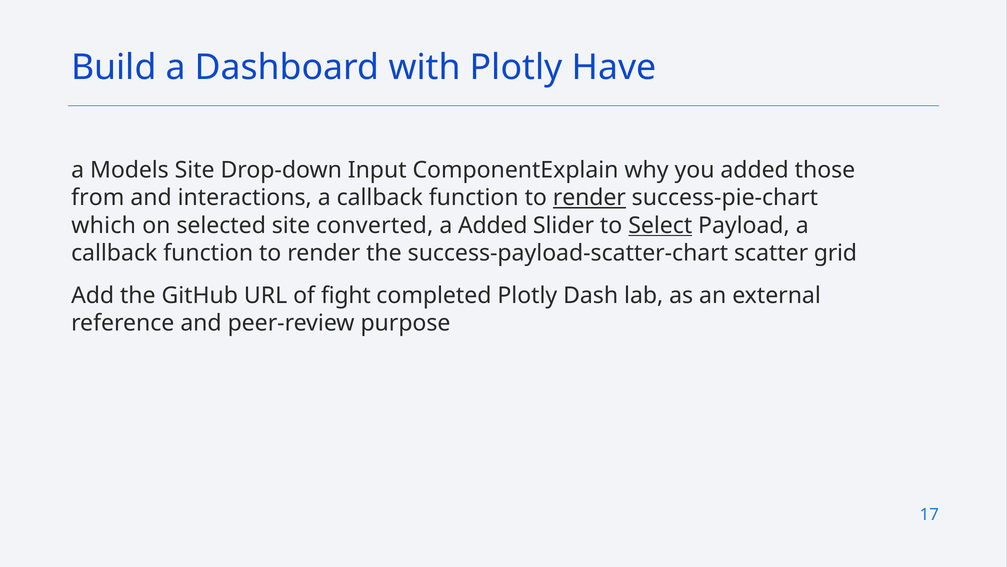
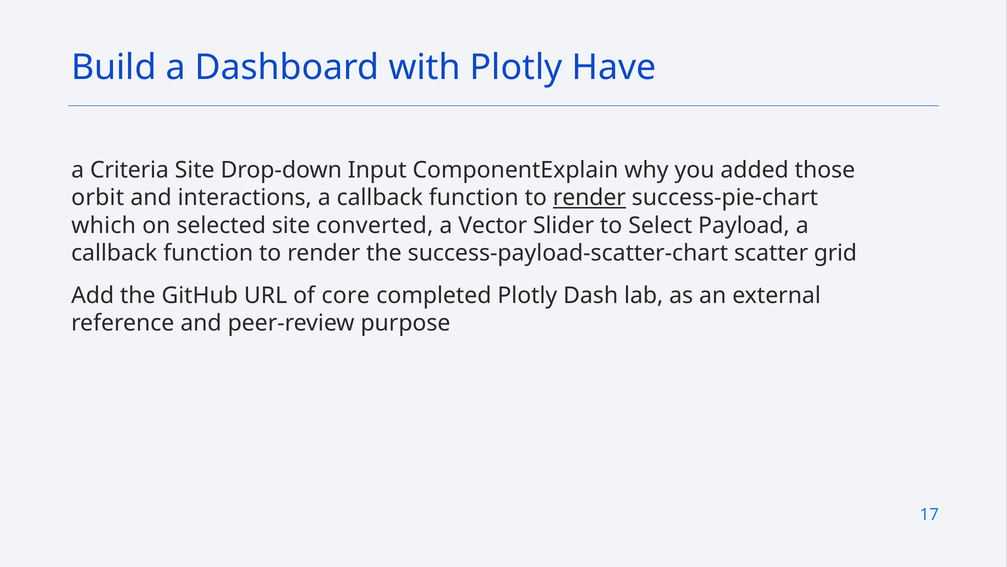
Models: Models -> Criteria (129, 170)
from: from -> orbit (98, 198)
a Added: Added -> Vector (493, 225)
Select underline: present -> none (660, 225)
fight: fight -> core (346, 295)
